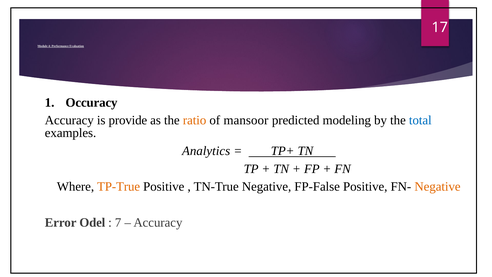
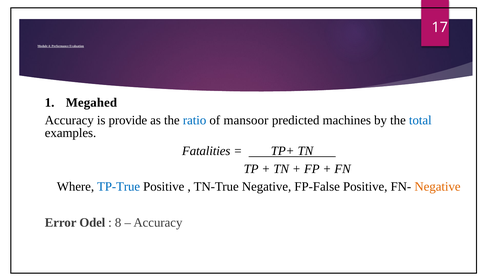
Occuracy: Occuracy -> Megahed (91, 102)
ratio colour: orange -> blue (195, 120)
modeling: modeling -> machines (347, 120)
Analytics: Analytics -> Fatalities (206, 151)
TP-True colour: orange -> blue (119, 187)
7: 7 -> 8 (118, 222)
